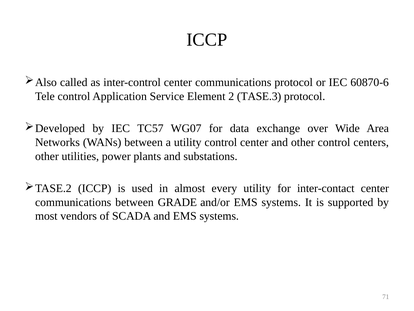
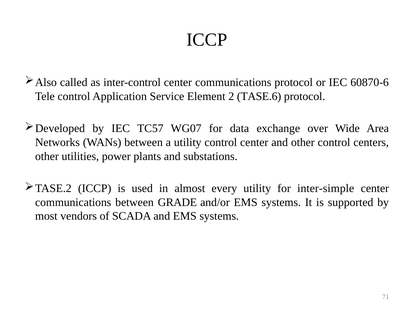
TASE.3: TASE.3 -> TASE.6 (259, 96)
inter-contact: inter-contact -> inter-simple (326, 188)
